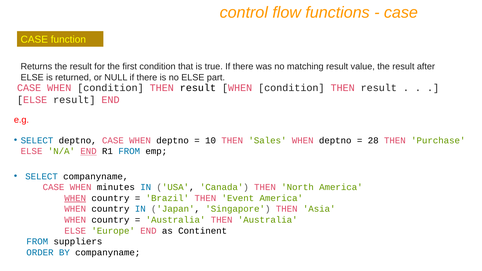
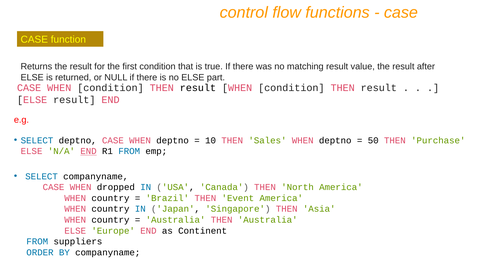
28: 28 -> 50 (373, 140)
minutes: minutes -> dropped (116, 187)
WHEN underline: present -> none (75, 198)
